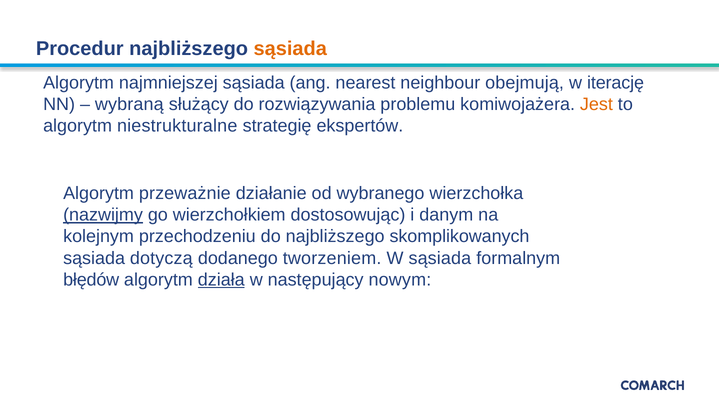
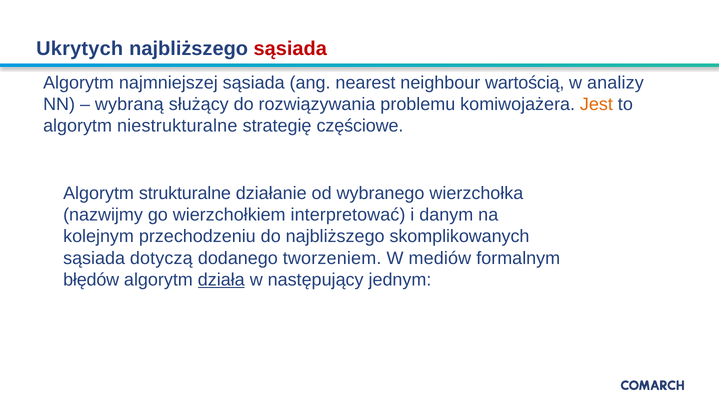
Procedur: Procedur -> Ukrytych (80, 49)
sąsiada colour: orange -> red (290, 49)
obejmują: obejmują -> wartością (525, 83)
iterację: iterację -> analizy (615, 83)
ekspertów: ekspertów -> częściowe (360, 126)
przeważnie: przeważnie -> strukturalne (185, 194)
nazwijmy underline: present -> none (103, 215)
dostosowując: dostosowując -> interpretować (348, 215)
W sąsiada: sąsiada -> mediów (440, 258)
nowym: nowym -> jednym (400, 280)
